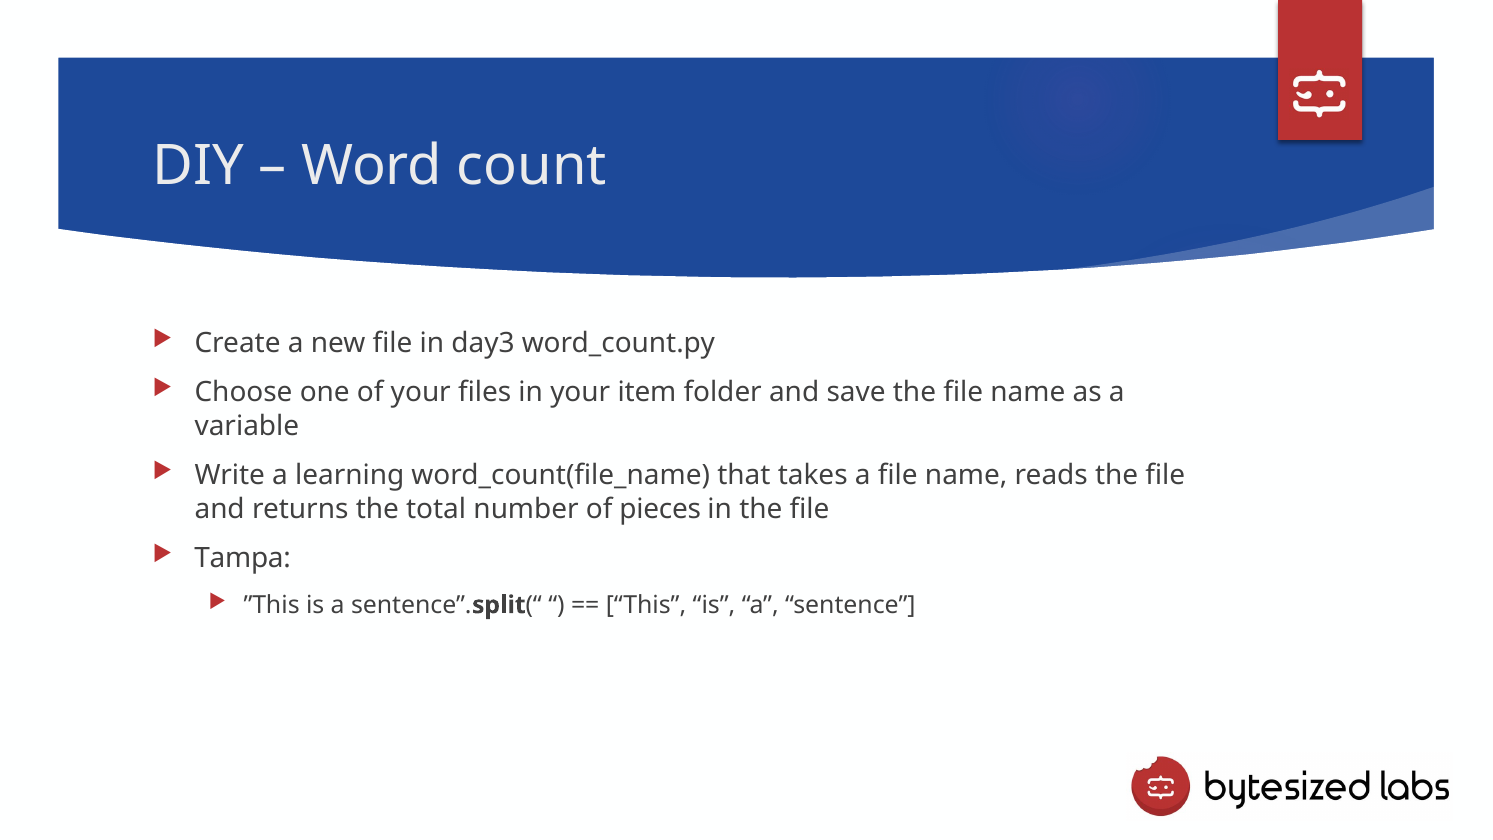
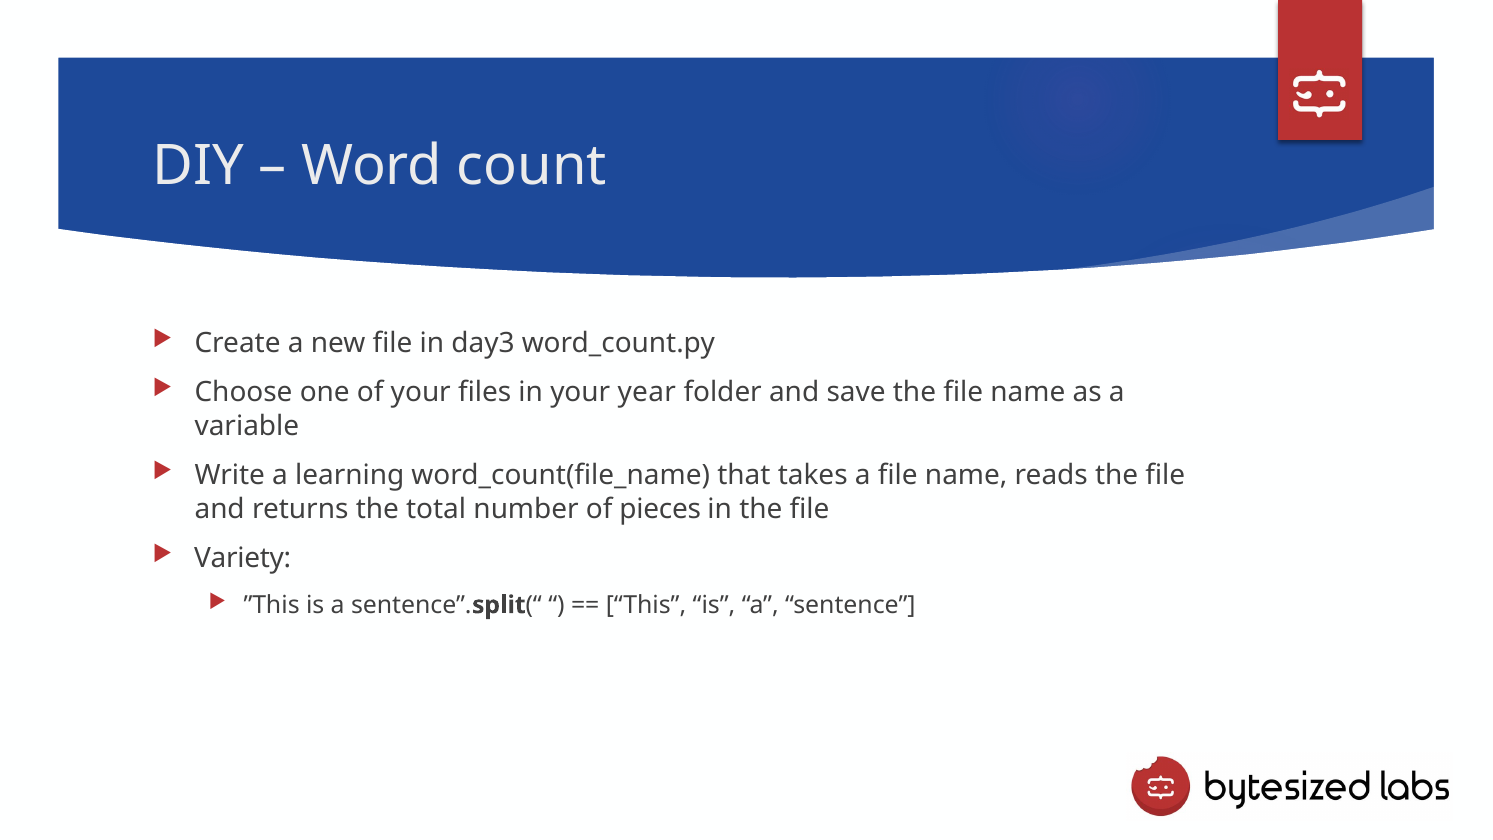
item: item -> year (647, 392)
Tampa: Tampa -> Variety (243, 558)
